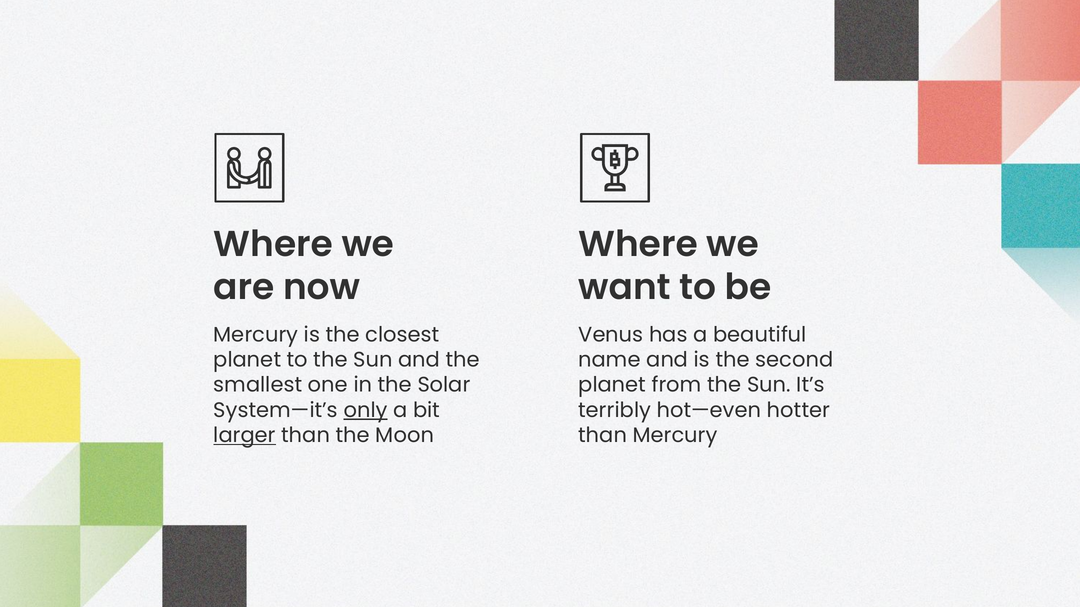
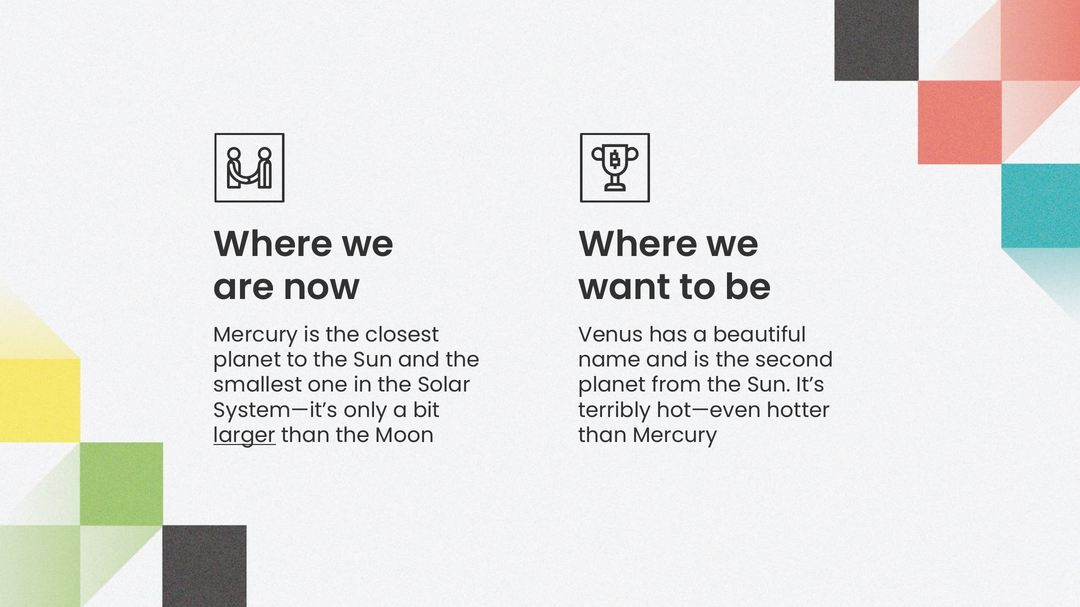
only underline: present -> none (366, 411)
